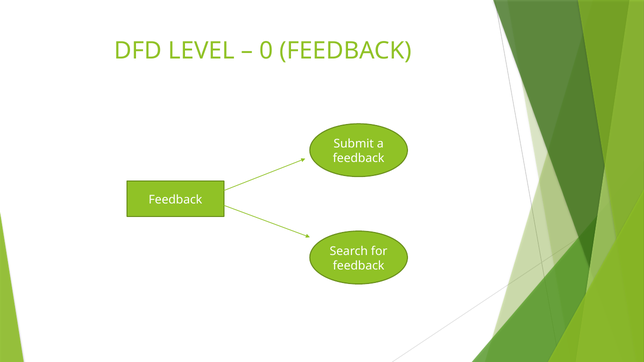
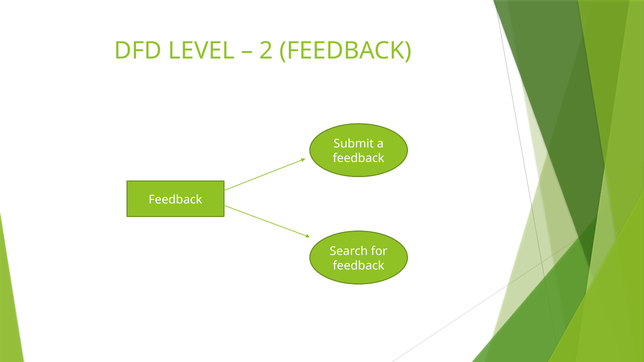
0: 0 -> 2 (266, 51)
